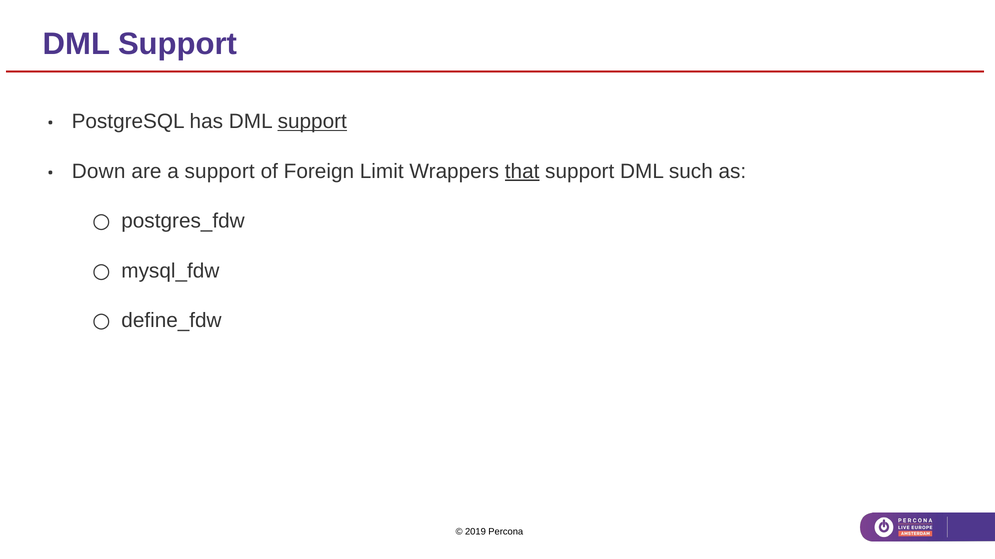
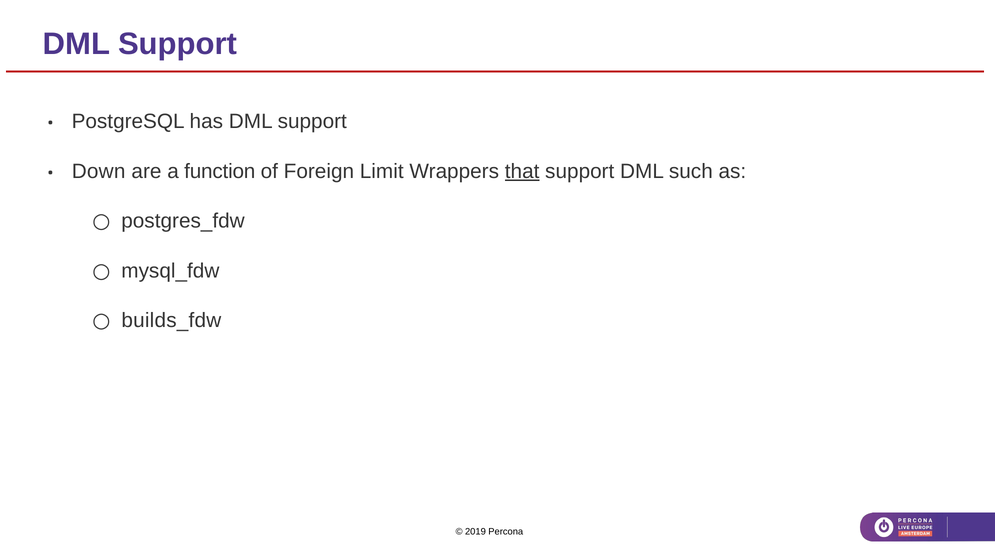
support underline: present -> none (312, 122)
a support: support -> function (220, 172)
define_fdw: define_fdw -> builds_fdw (171, 321)
